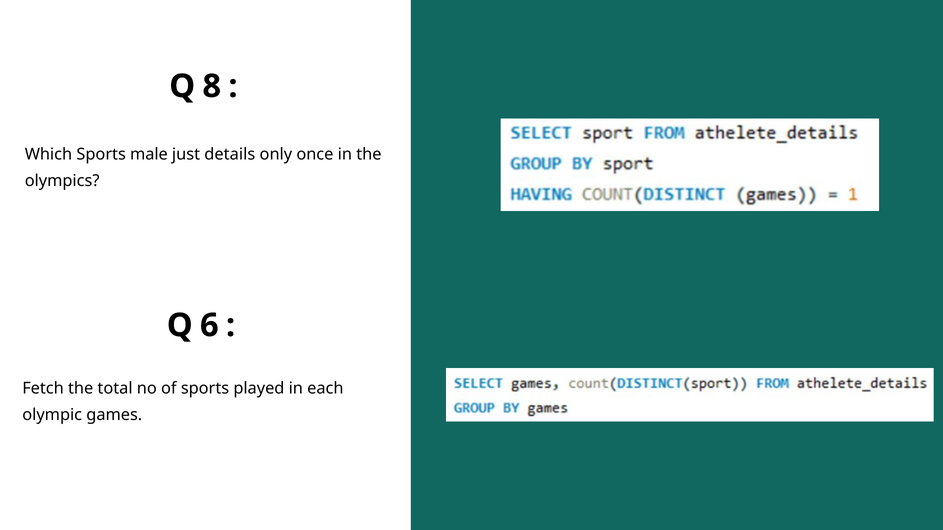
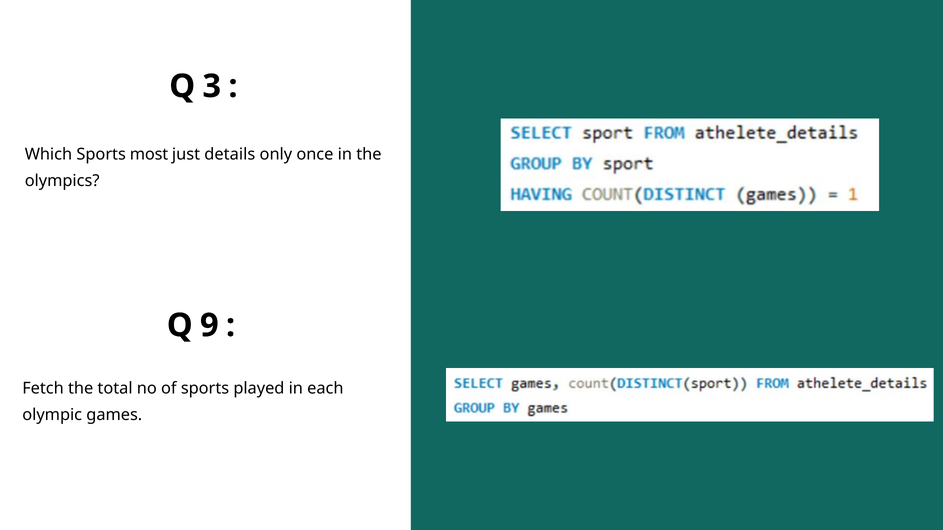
8: 8 -> 3 (212, 86)
male: male -> most (149, 155)
6: 6 -> 9 (209, 326)
